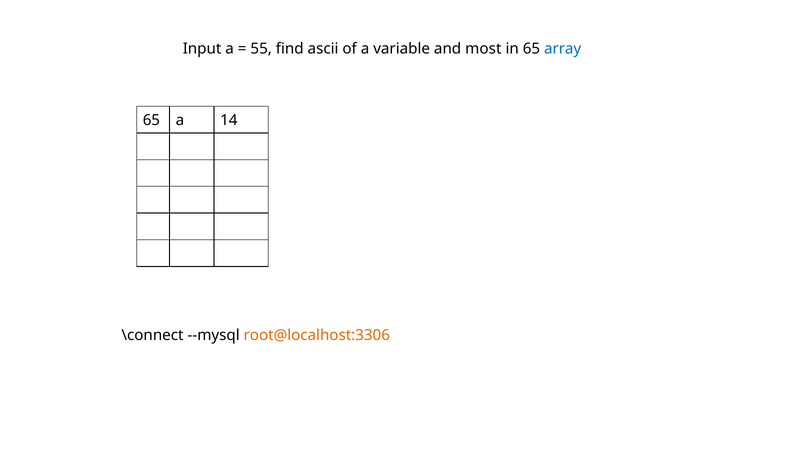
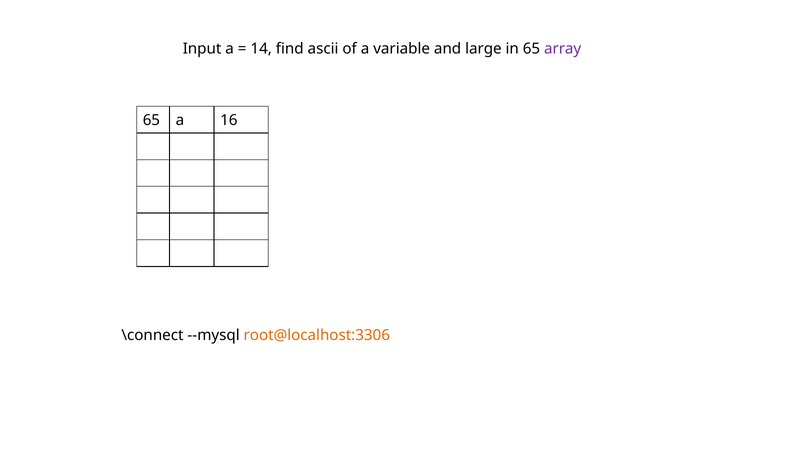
55: 55 -> 14 (261, 49)
most: most -> large (483, 49)
array colour: blue -> purple (563, 49)
14: 14 -> 16 (229, 121)
